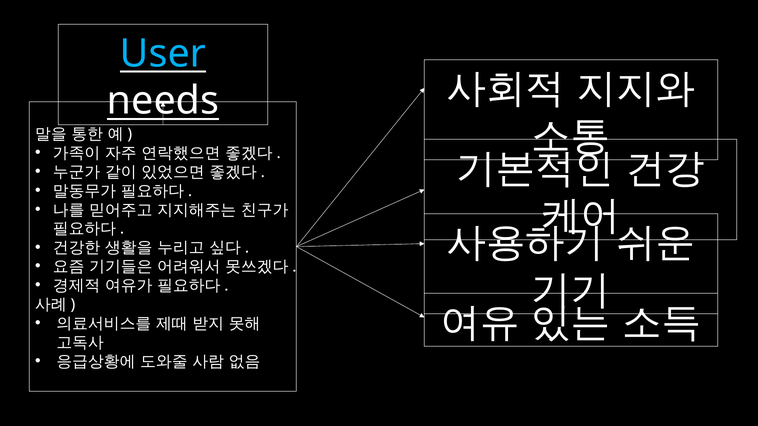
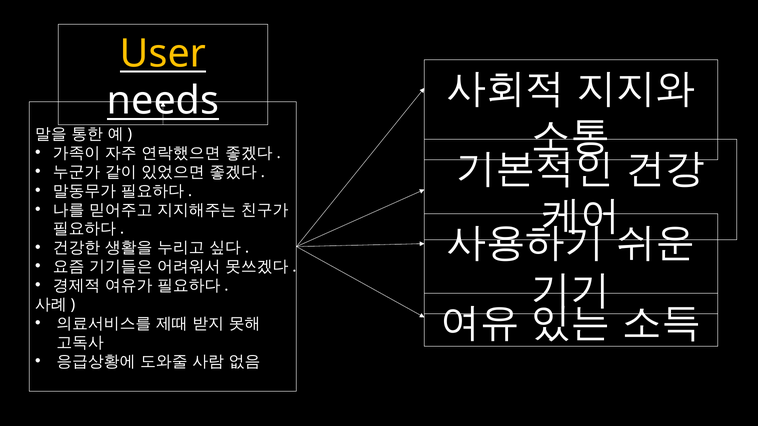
User colour: light blue -> yellow (163, 54)
